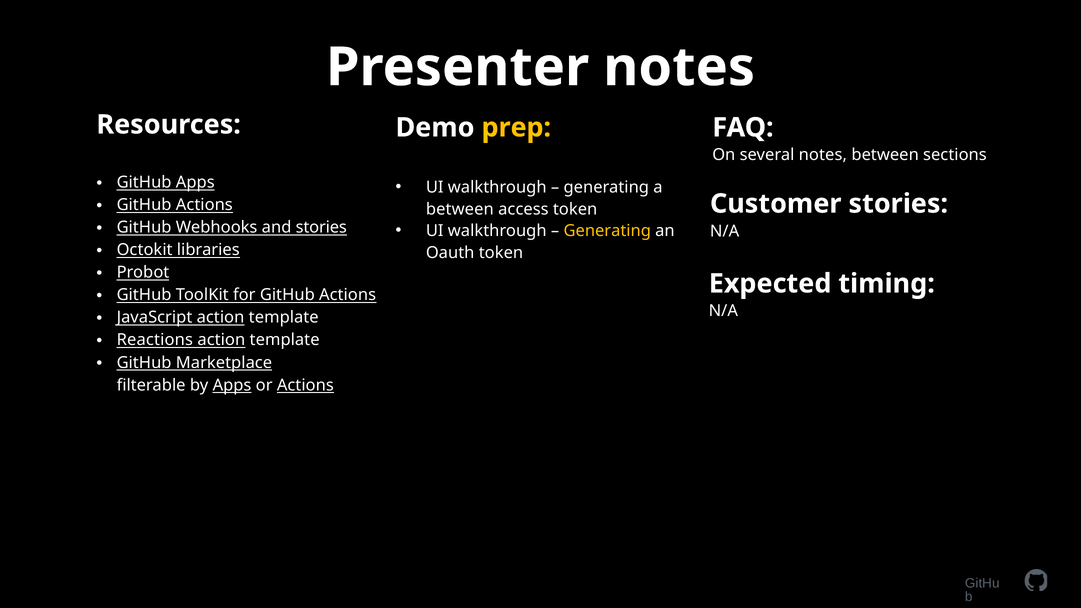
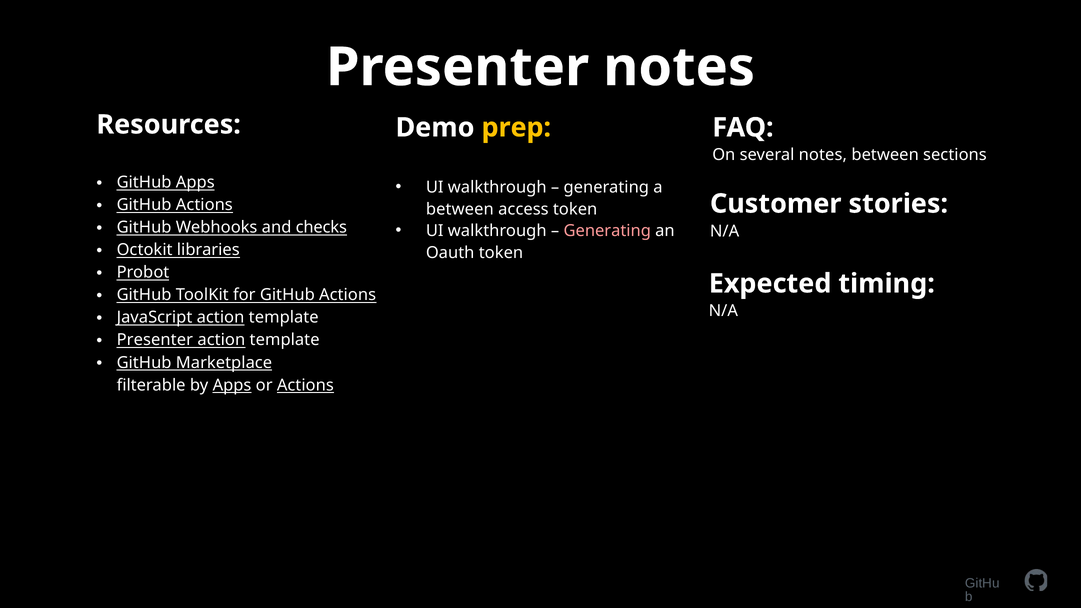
and stories: stories -> checks (321, 228)
Generating colour: yellow -> pink (607, 231)
Reactions: Reactions -> Presenter (155, 340)
